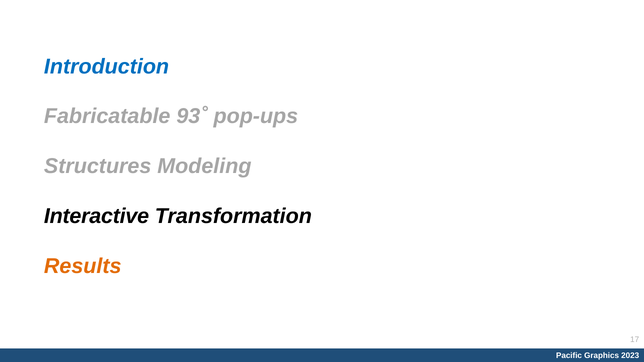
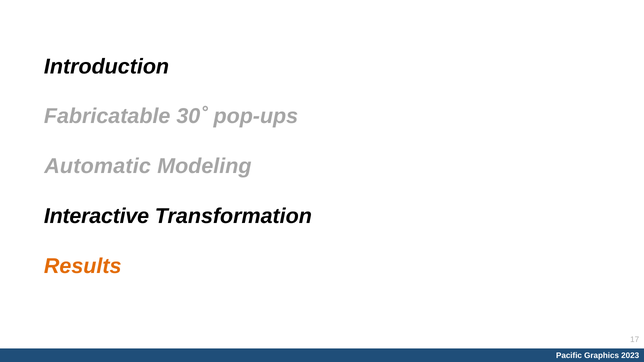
Introduction colour: blue -> black (107, 67)
93˚: 93˚ -> 30˚ (192, 116)
Structures: Structures -> Automatic (98, 166)
